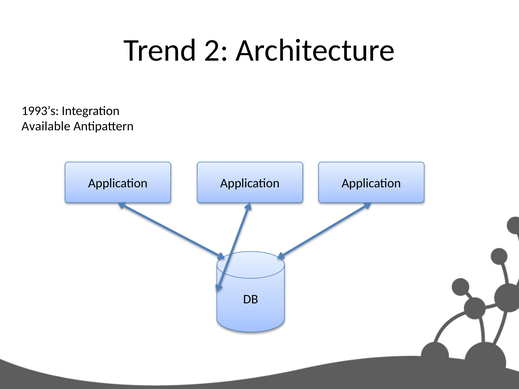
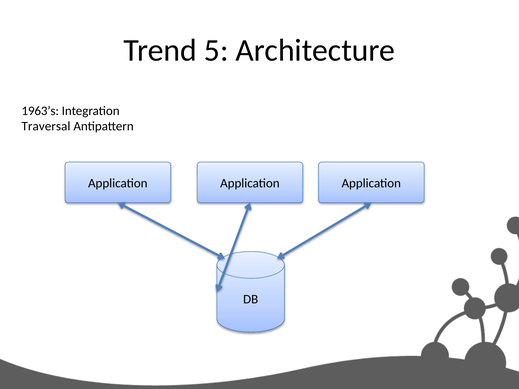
2: 2 -> 5 (216, 50)
1993’s: 1993’s -> 1963’s (40, 111)
Available: Available -> Traversal (46, 126)
